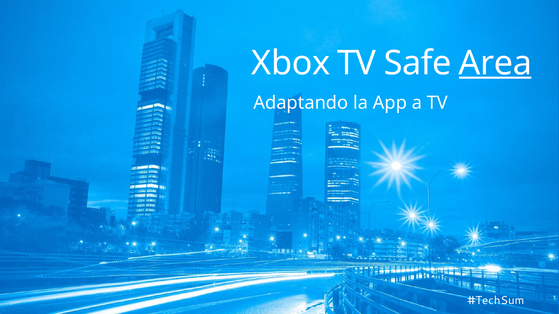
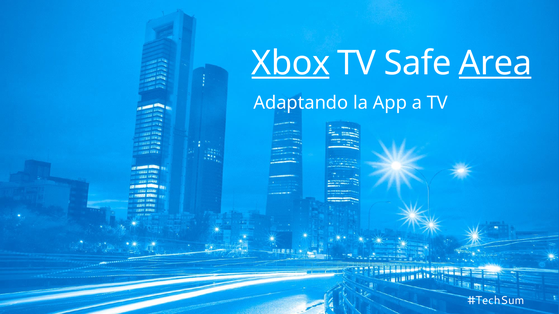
Xbox underline: none -> present (291, 63)
